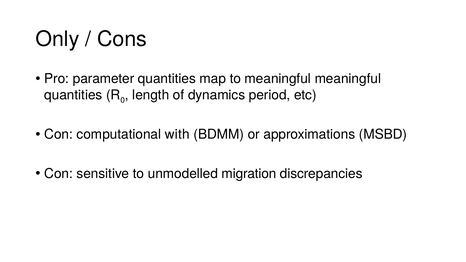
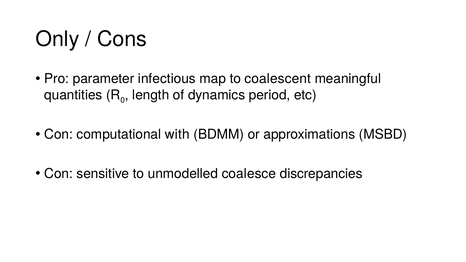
parameter quantities: quantities -> infectious (167, 79)
to meaningful: meaningful -> coalescent (278, 79)
migration: migration -> coalesce (249, 174)
